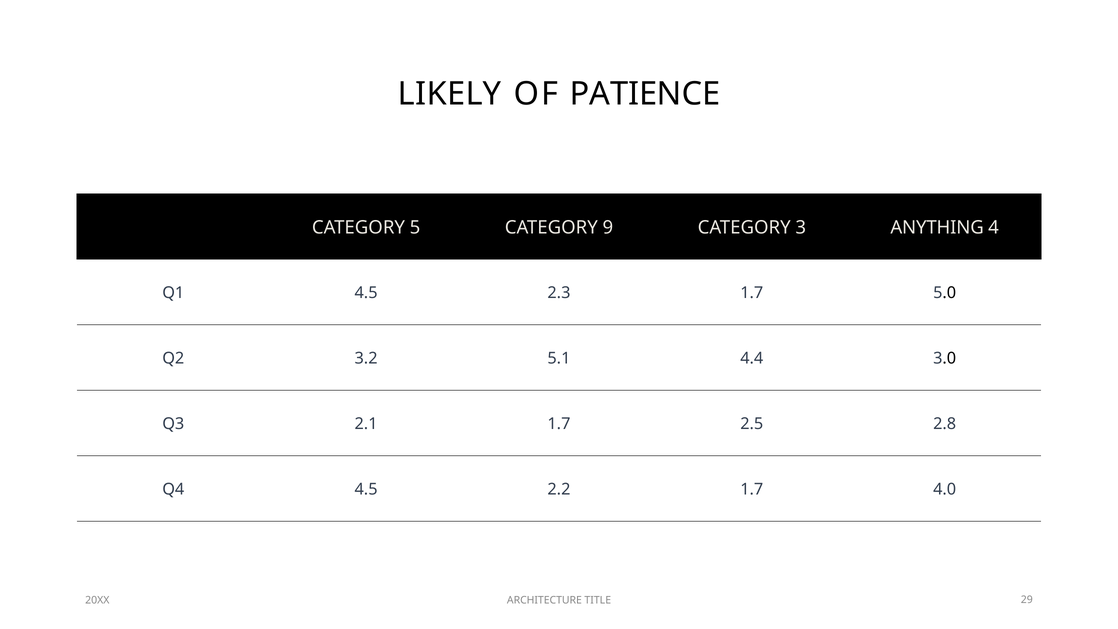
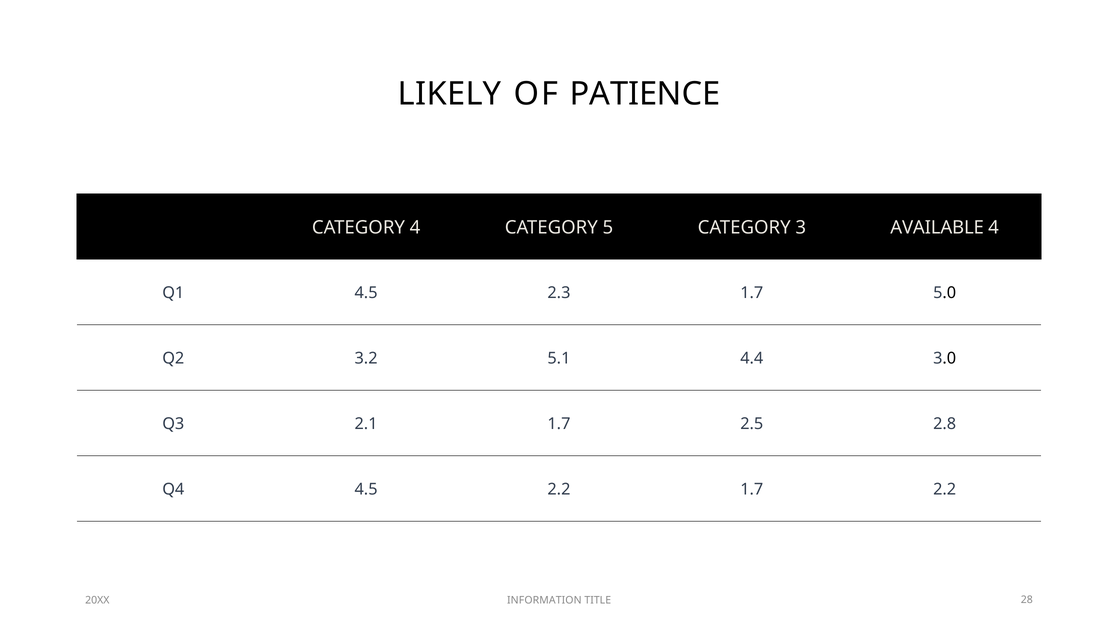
CATEGORY 5: 5 -> 4 (415, 227)
CATEGORY 9: 9 -> 5 (608, 227)
ANYTHING: ANYTHING -> AVAILABLE (937, 227)
4.0: 4.0 -> 2.2 (945, 489)
ARCHITECTURE: ARCHITECTURE -> INFORMATION (544, 600)
29: 29 -> 28 (1027, 599)
